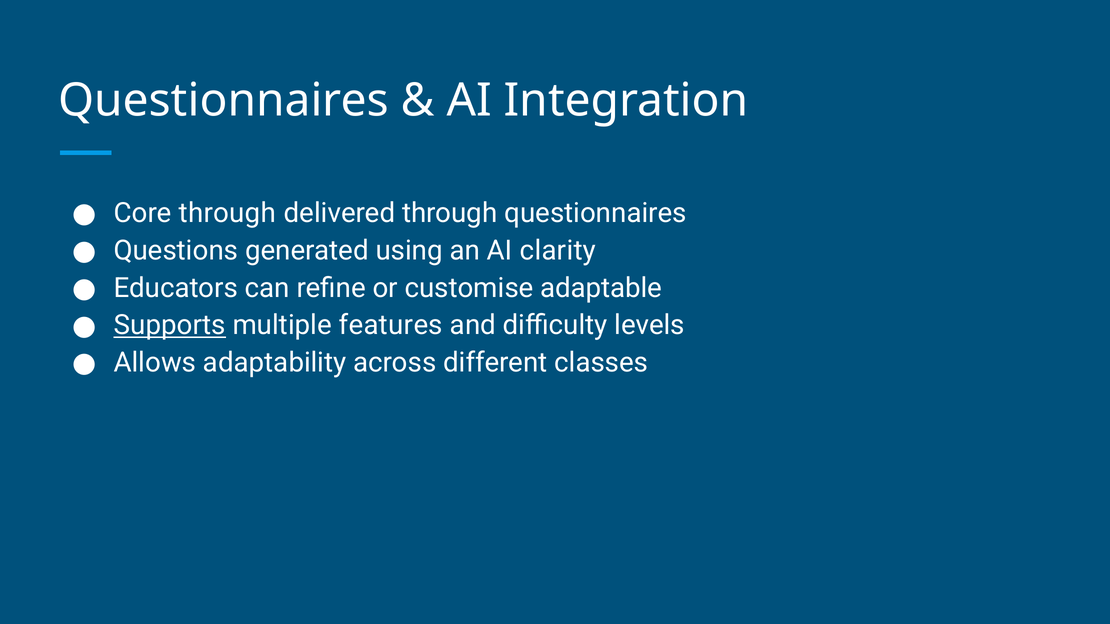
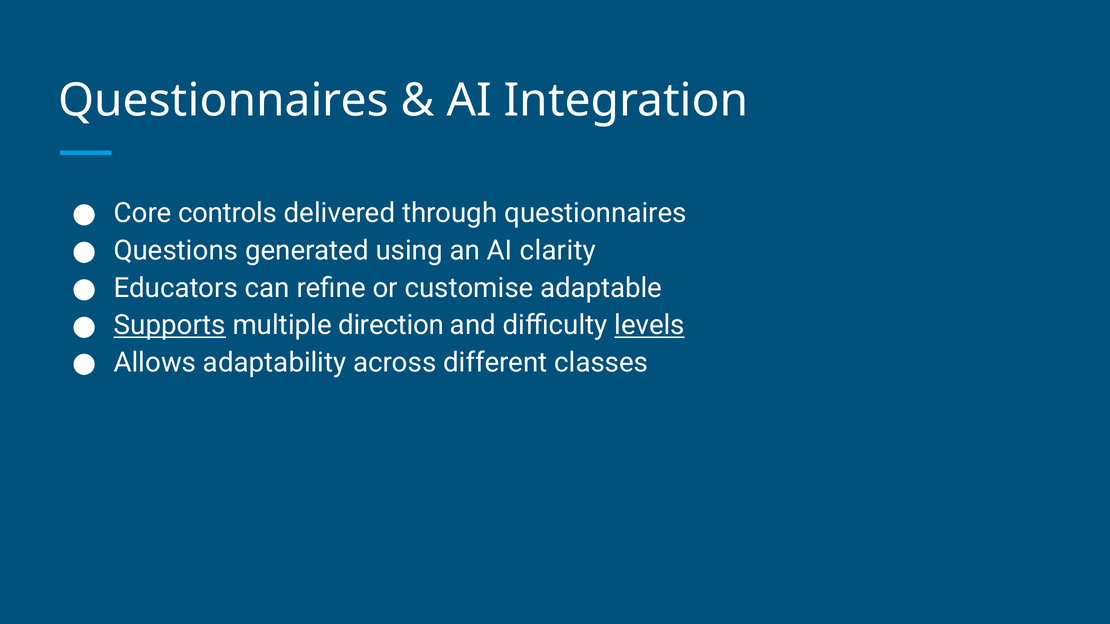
Core through: through -> controls (228, 213)
features: features -> direction (391, 326)
levels underline: none -> present (650, 326)
